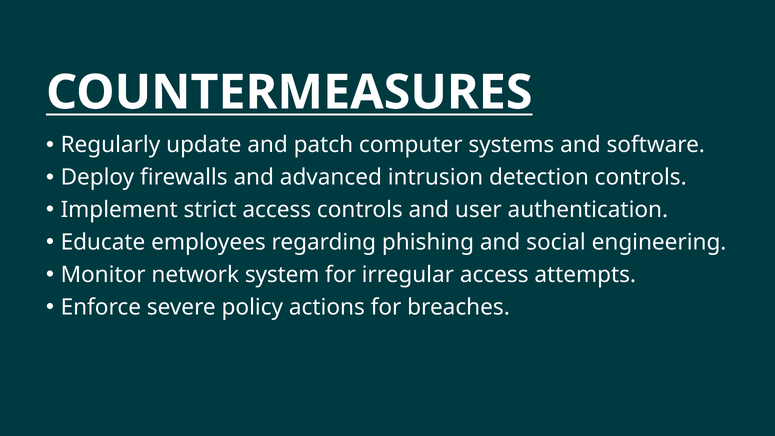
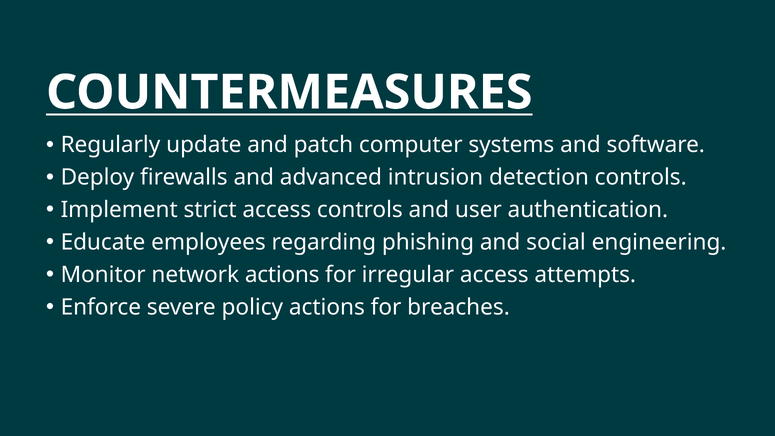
network system: system -> actions (282, 275)
